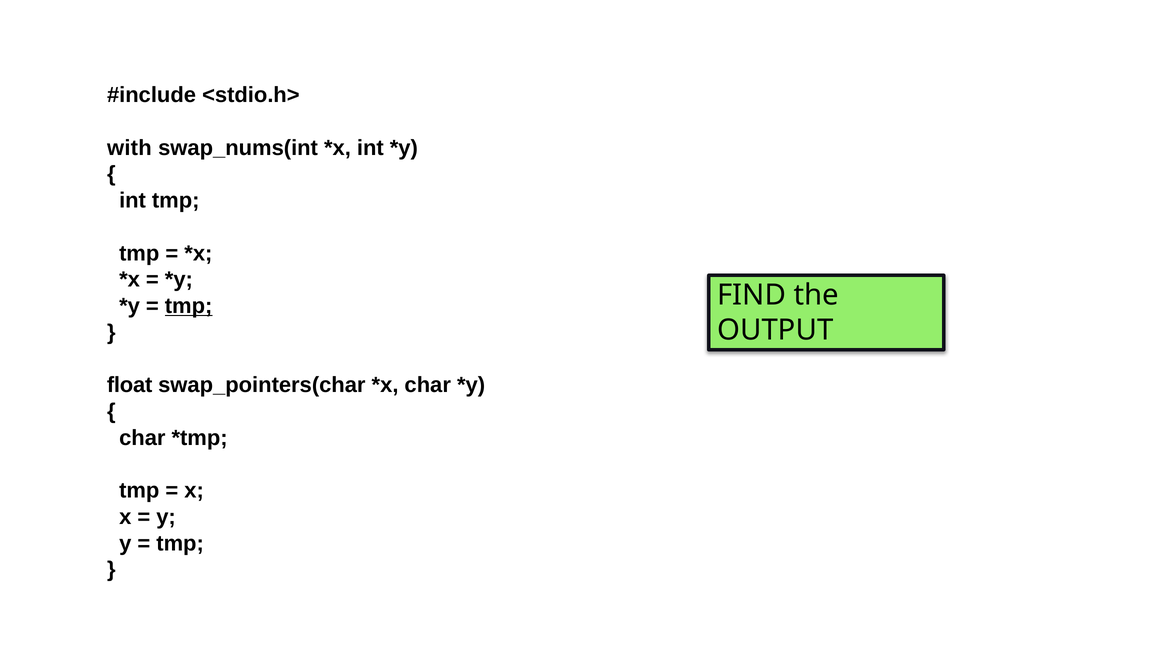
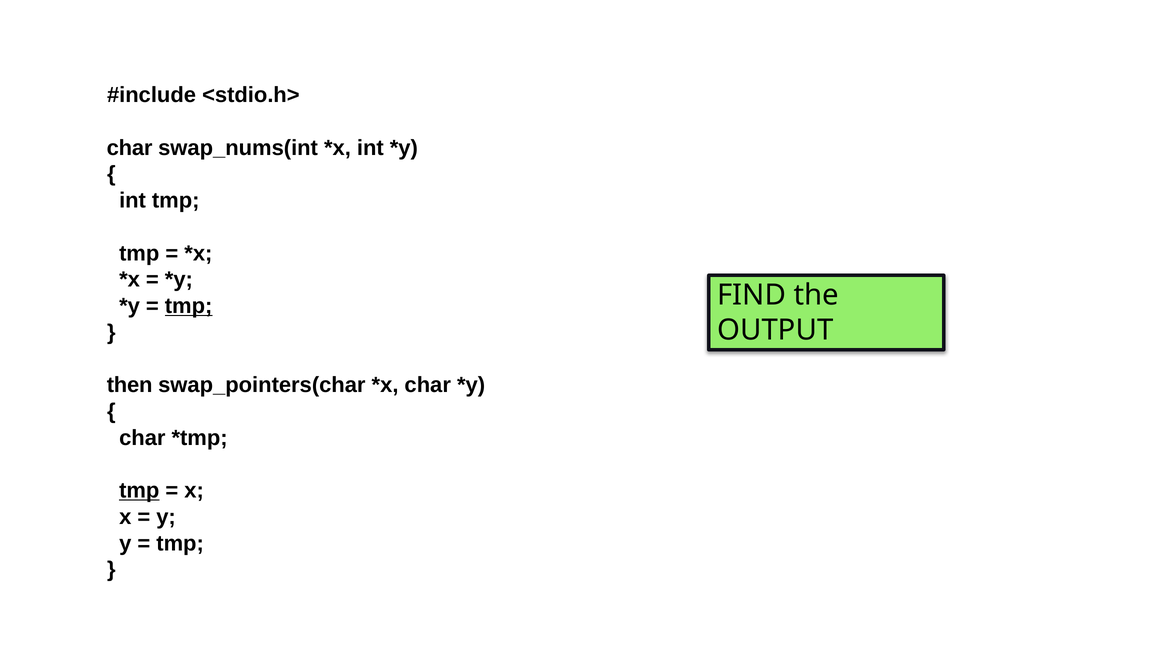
with: with -> char (130, 148)
float: float -> then (130, 385)
tmp underline: none -> present (139, 491)
